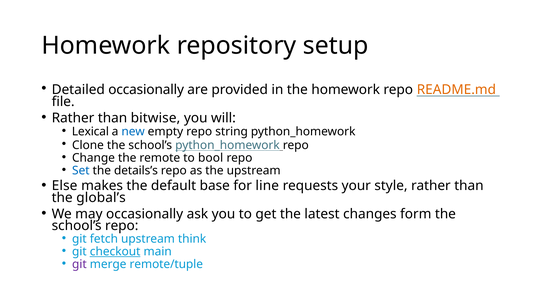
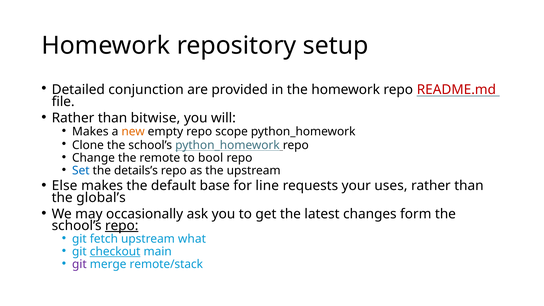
Detailed occasionally: occasionally -> conjunction (146, 90)
README.md colour: orange -> red (456, 90)
Lexical: Lexical -> Makes (90, 131)
new colour: blue -> orange (133, 131)
string: string -> scope (232, 131)
style: style -> uses (391, 186)
repo underline: none -> present (122, 226)
think: think -> what (192, 239)
remote/tuple: remote/tuple -> remote/stack (166, 264)
